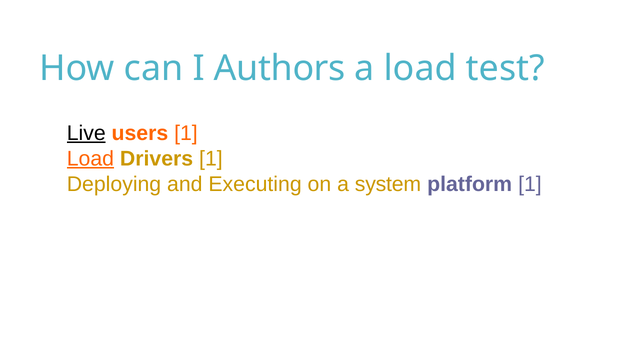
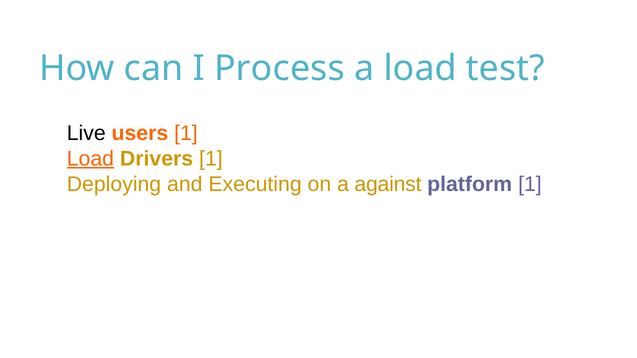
Authors: Authors -> Process (279, 68)
Live underline: present -> none (86, 133)
system: system -> against (388, 184)
